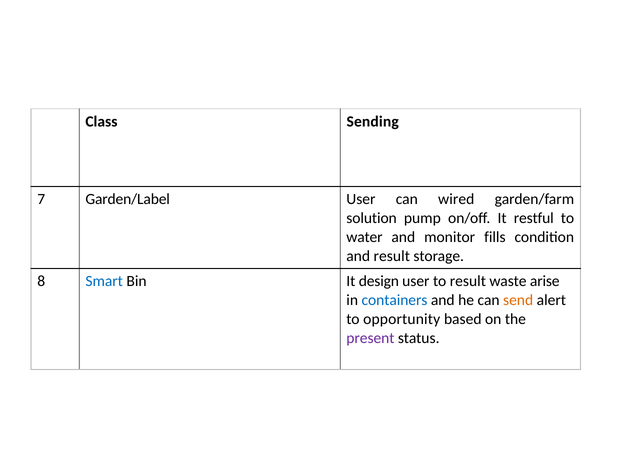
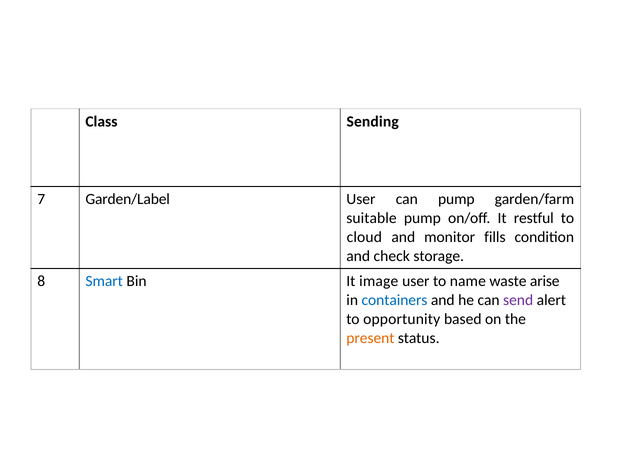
can wired: wired -> pump (456, 199)
solution: solution -> suitable (371, 218)
water: water -> cloud (364, 237)
and result: result -> check (392, 256)
design: design -> image (379, 282)
to result: result -> name (468, 282)
send colour: orange -> purple (518, 301)
present colour: purple -> orange (370, 338)
